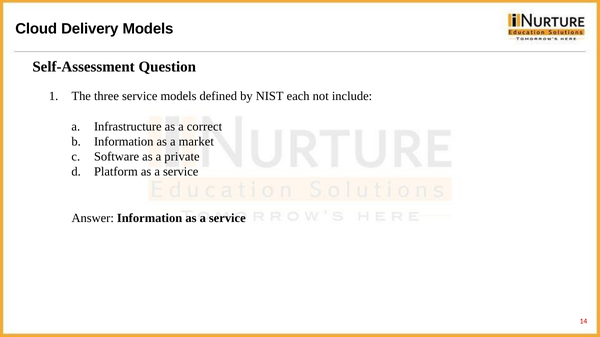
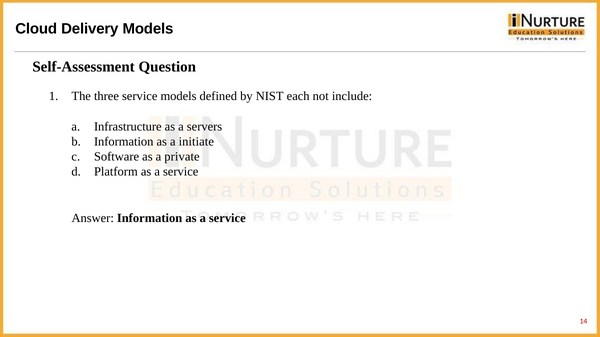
correct: correct -> servers (205, 127)
market: market -> initiate (196, 142)
